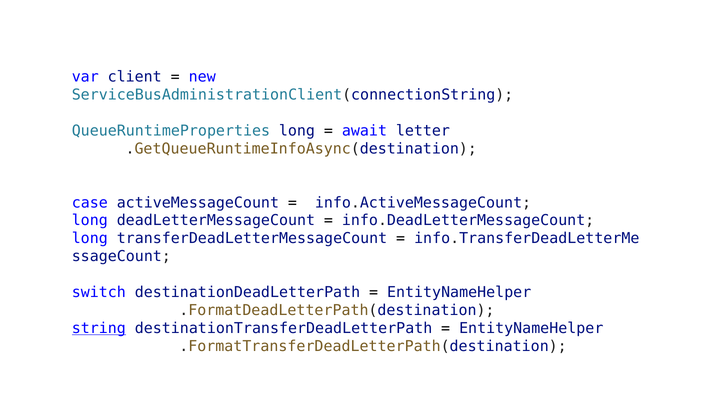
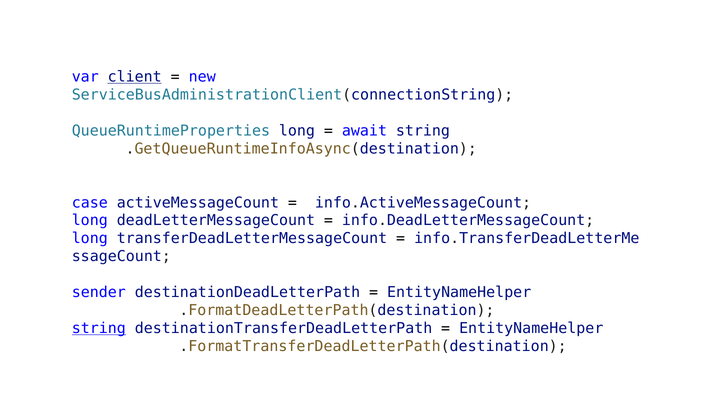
client underline: none -> present (135, 77)
await letter: letter -> string (423, 131)
switch: switch -> sender (99, 292)
